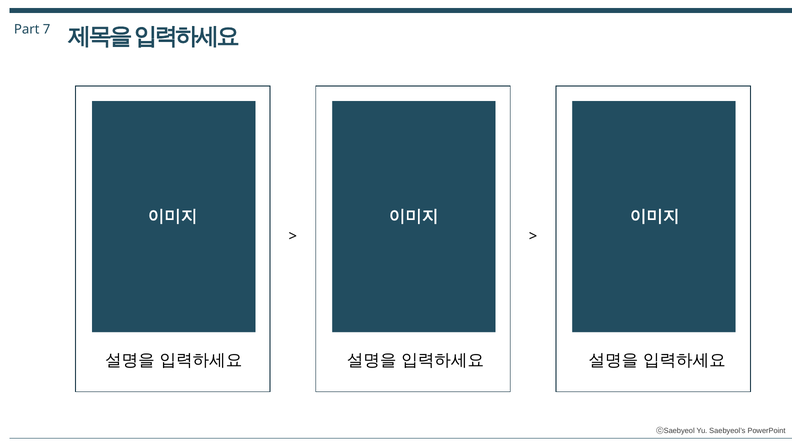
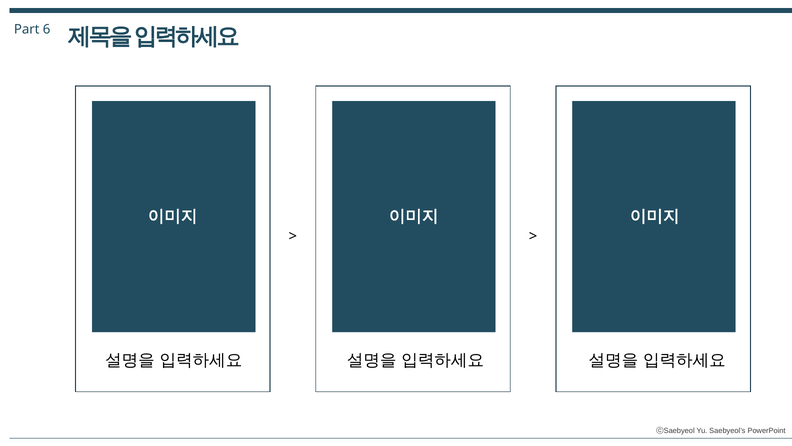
7: 7 -> 6 (47, 29)
